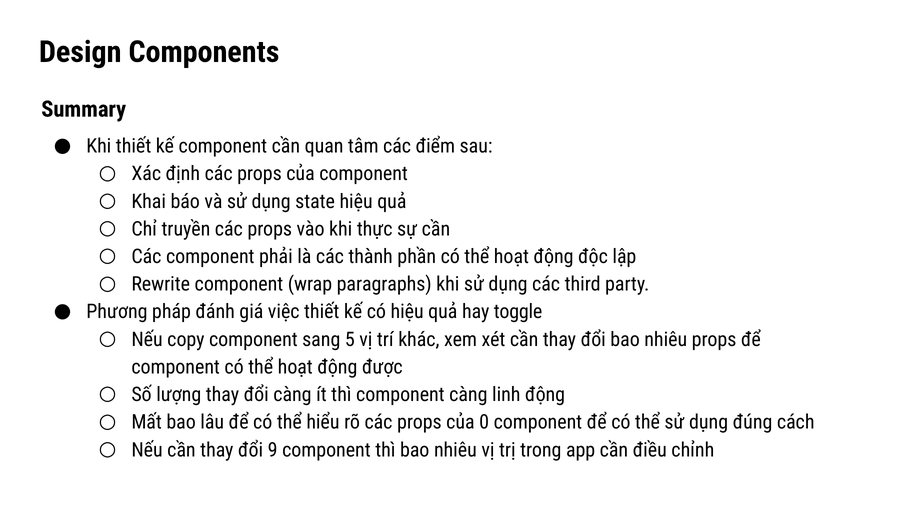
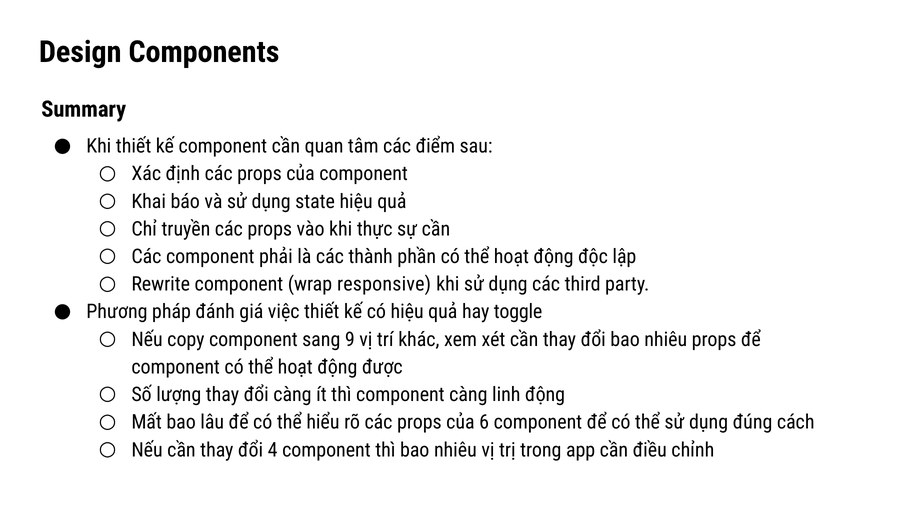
paragraphs: paragraphs -> responsive (384, 284)
5: 5 -> 9 (350, 339)
0: 0 -> 6 (484, 422)
9: 9 -> 4 (273, 450)
